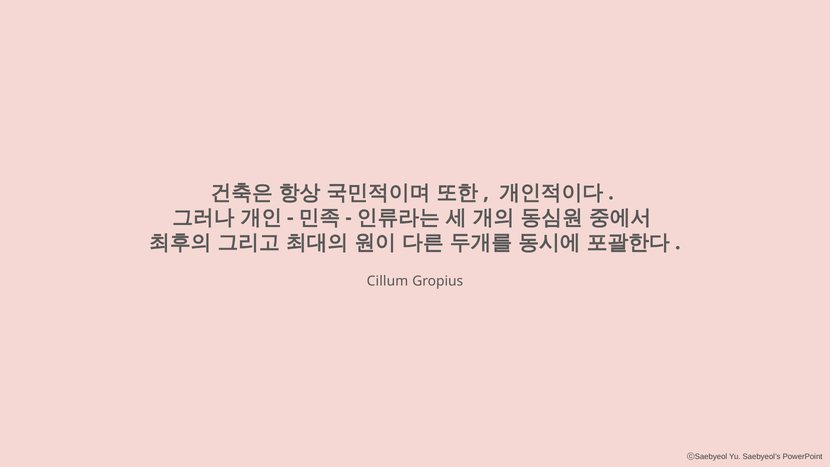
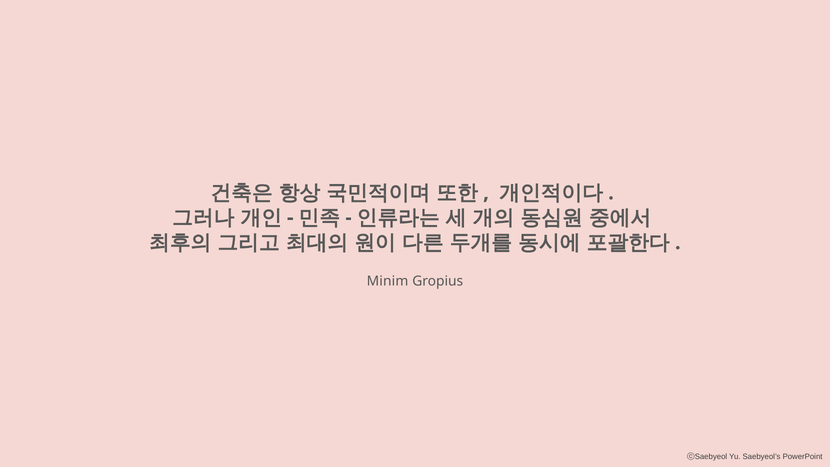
Cillum: Cillum -> Minim (387, 281)
